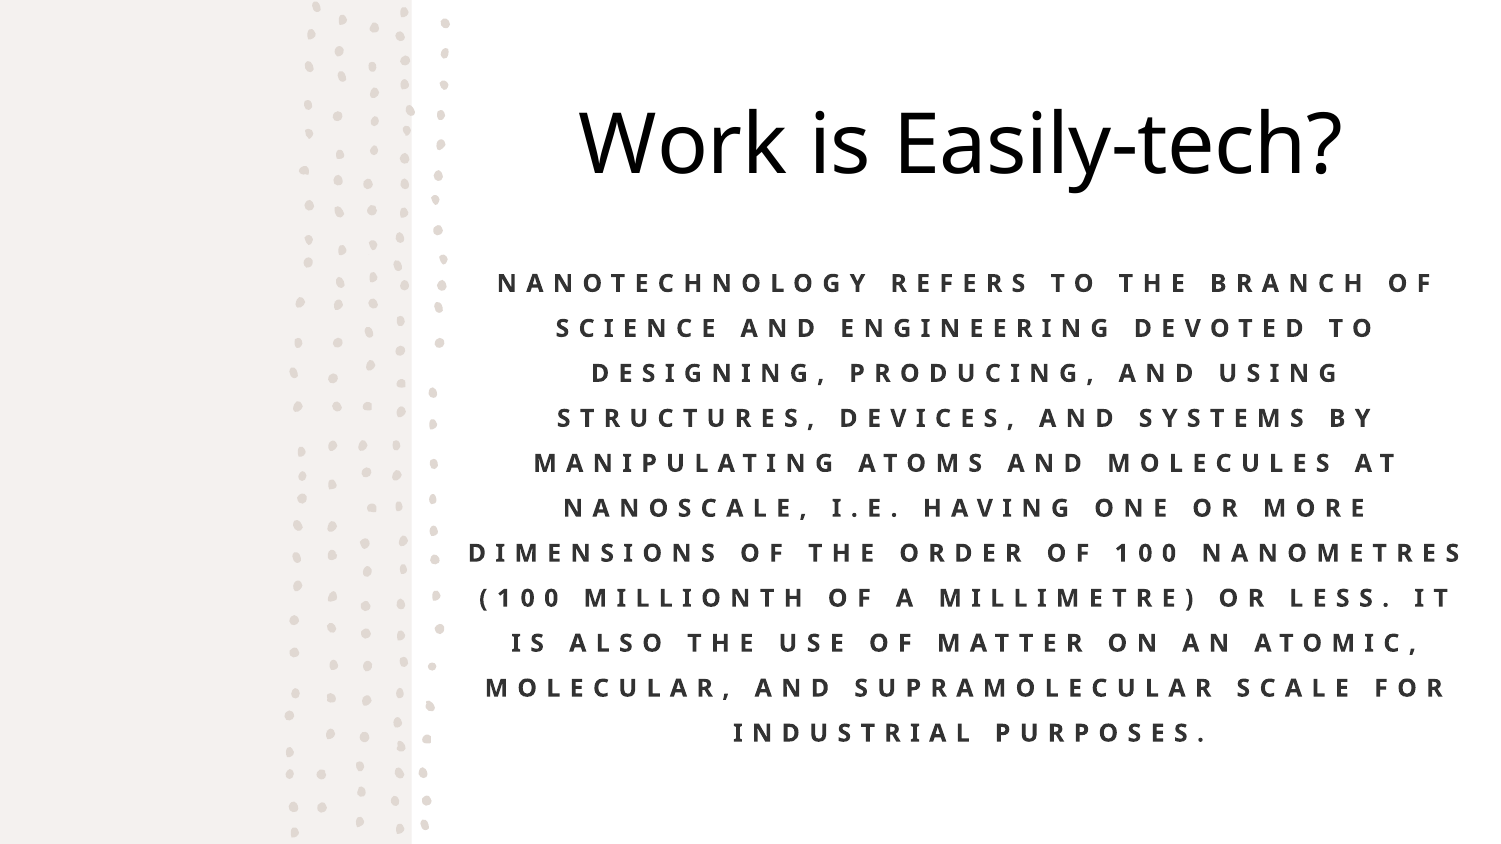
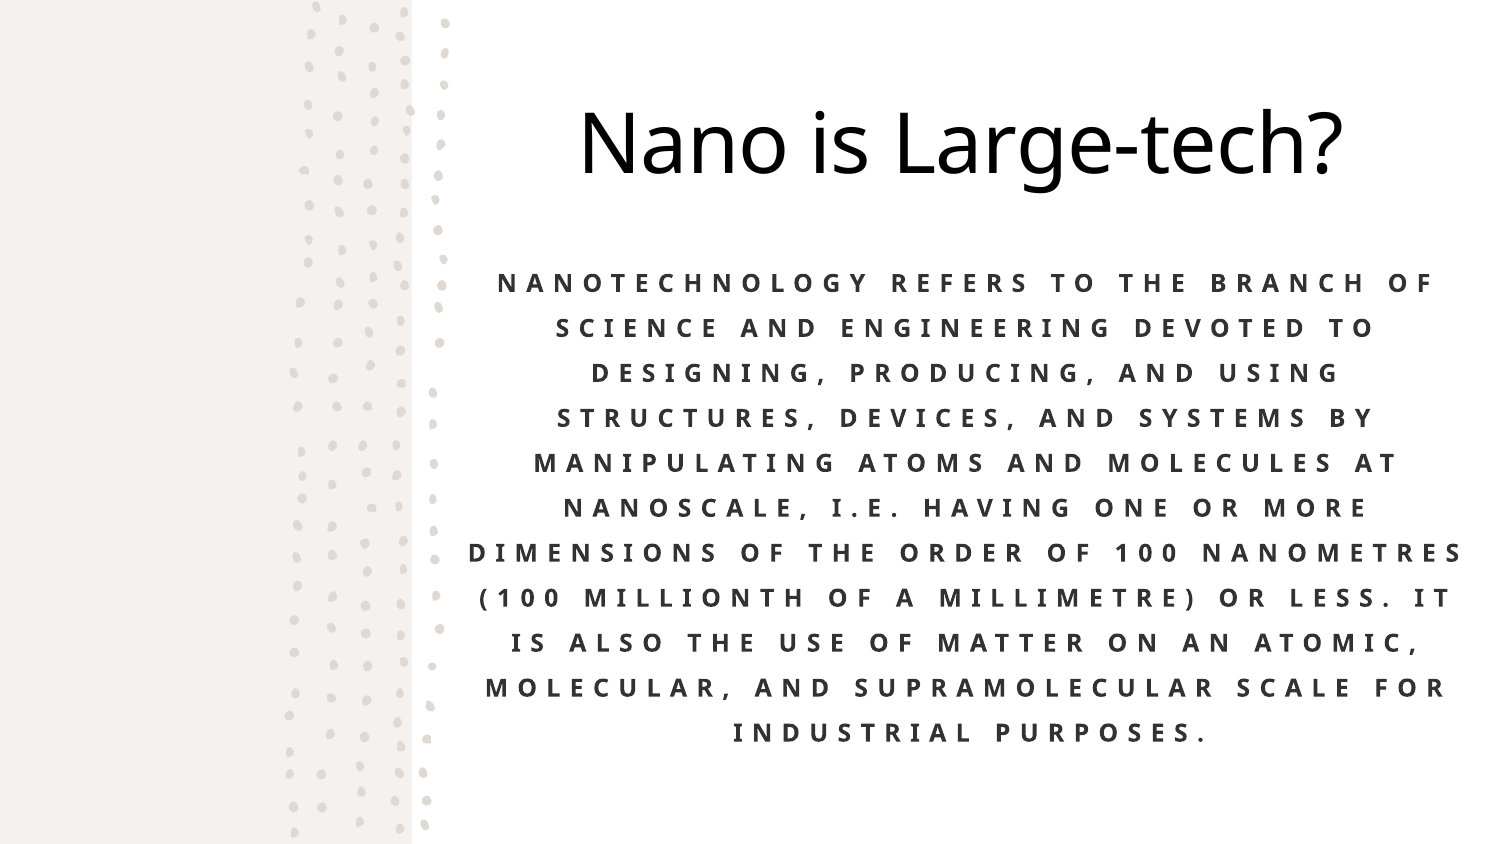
Work: Work -> Nano (683, 146)
Easily-tech: Easily-tech -> Large-tech (1118, 146)
